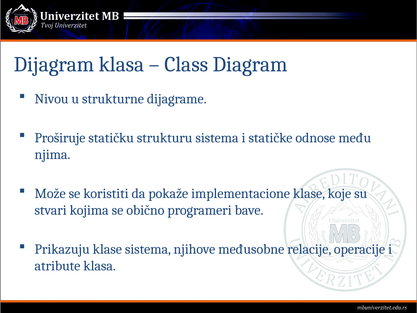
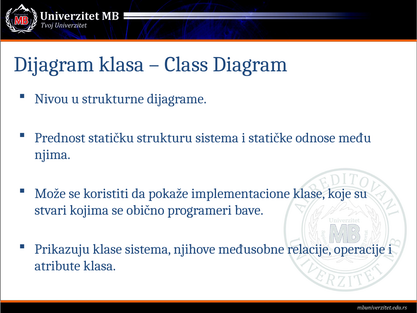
Proširuje: Proširuje -> Prednost (60, 138)
